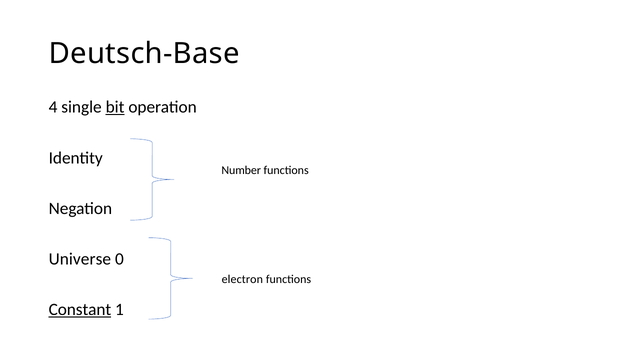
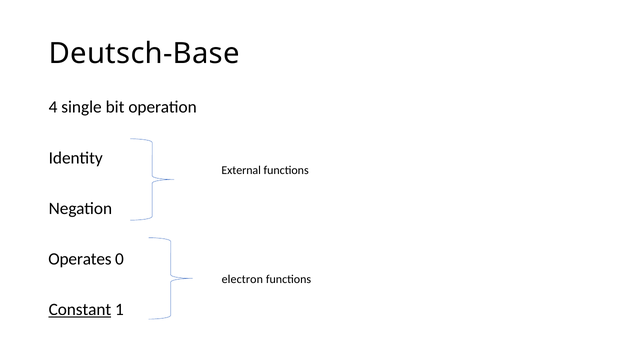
bit underline: present -> none (115, 107)
Number: Number -> External (241, 170)
Universe: Universe -> Operates (80, 259)
